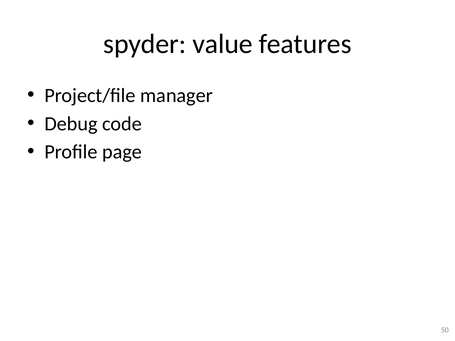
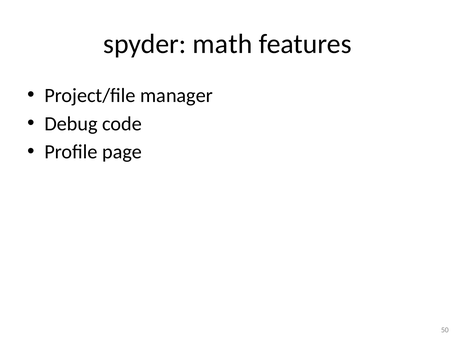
value: value -> math (222, 44)
